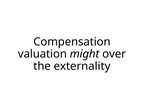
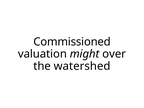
Compensation: Compensation -> Commissioned (72, 42)
externality: externality -> watershed (82, 66)
